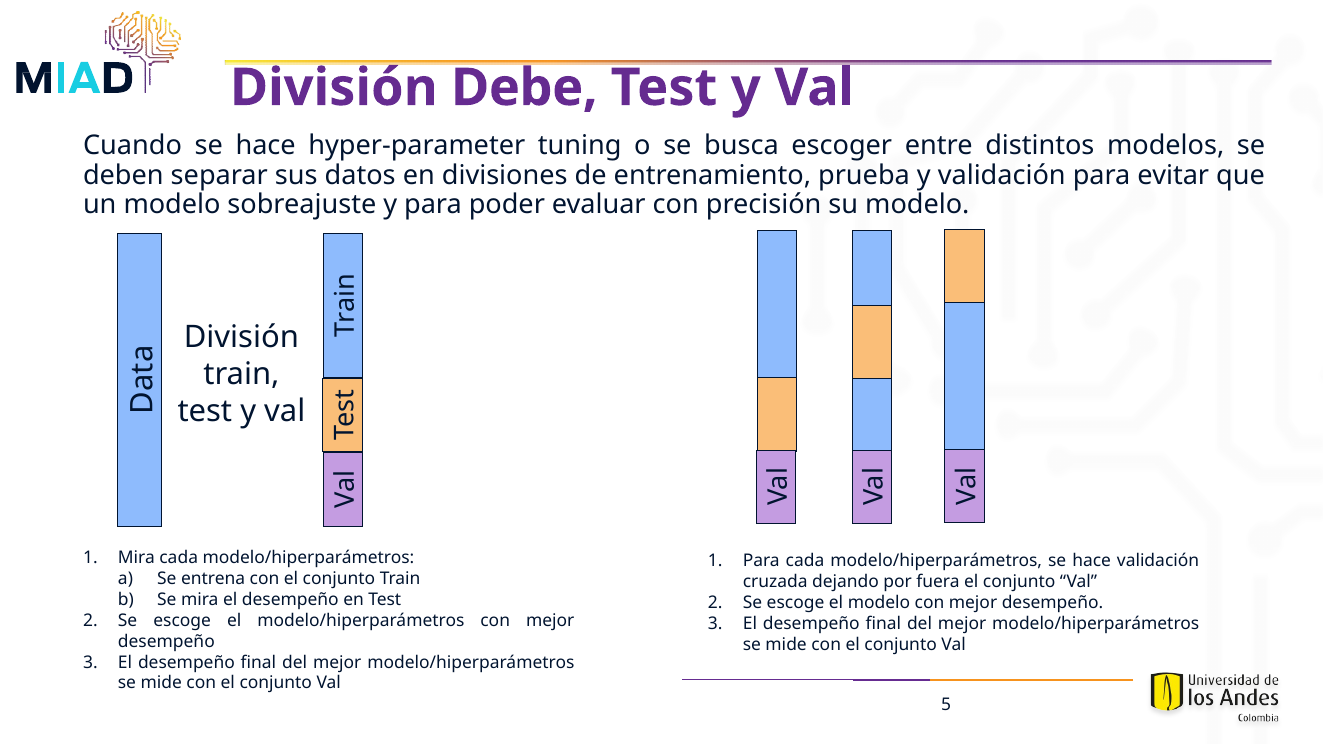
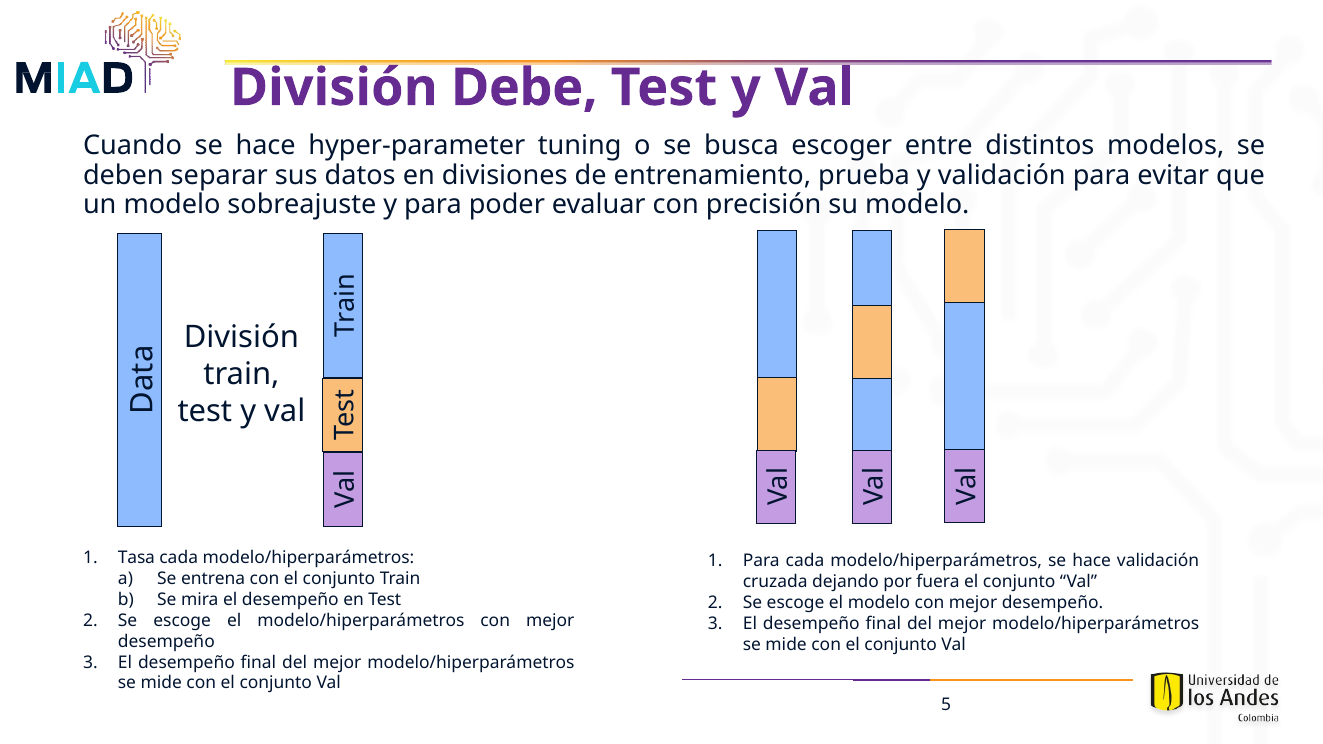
Mira: Mira -> Tasa (136, 558)
